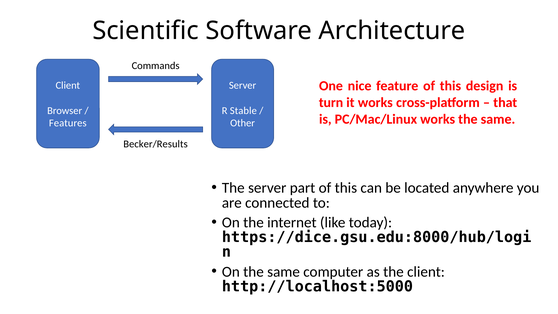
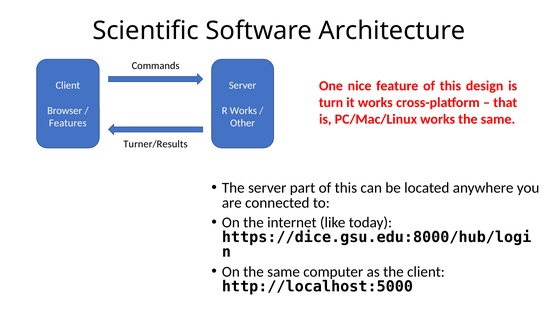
R Stable: Stable -> Works (243, 111)
Becker/Results: Becker/Results -> Turner/Results (156, 144)
